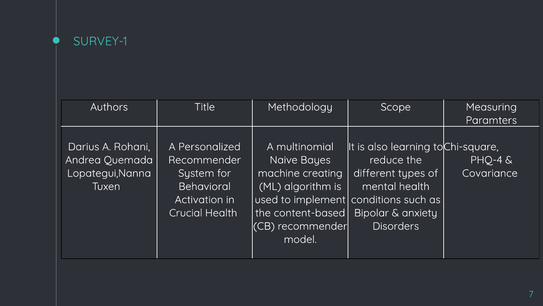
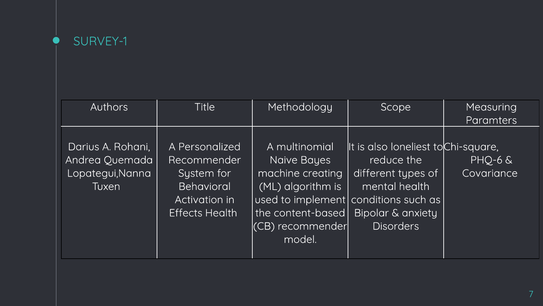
learning: learning -> loneliest (410, 147)
PHQ-4: PHQ-4 -> PHQ-6 (486, 160)
Crucial: Crucial -> Effects (186, 213)
